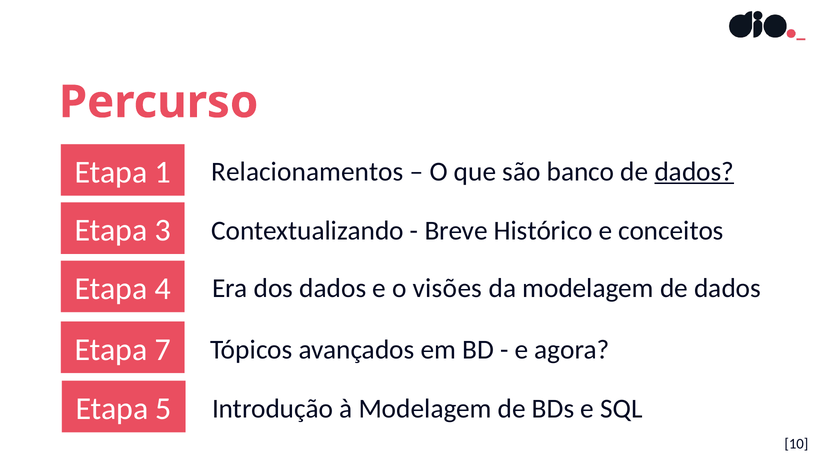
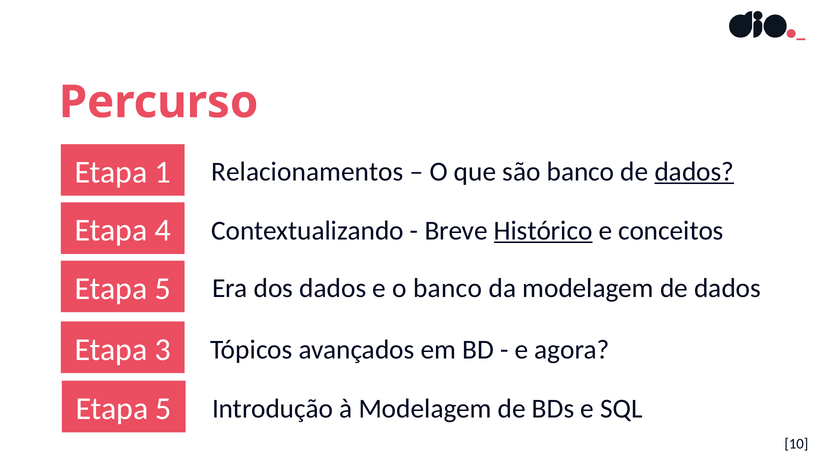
3: 3 -> 4 (163, 231)
Histórico underline: none -> present (543, 231)
4: 4 -> 5 (163, 289)
o visões: visões -> banco (448, 289)
7: 7 -> 3 (163, 350)
